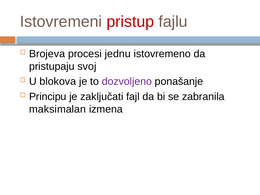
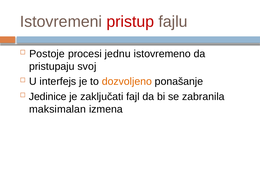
Brojeva: Brojeva -> Postoje (47, 54)
blokova: blokova -> interfejs (58, 81)
dozvoljeno colour: purple -> orange (127, 81)
Principu: Principu -> Jedinice (48, 97)
